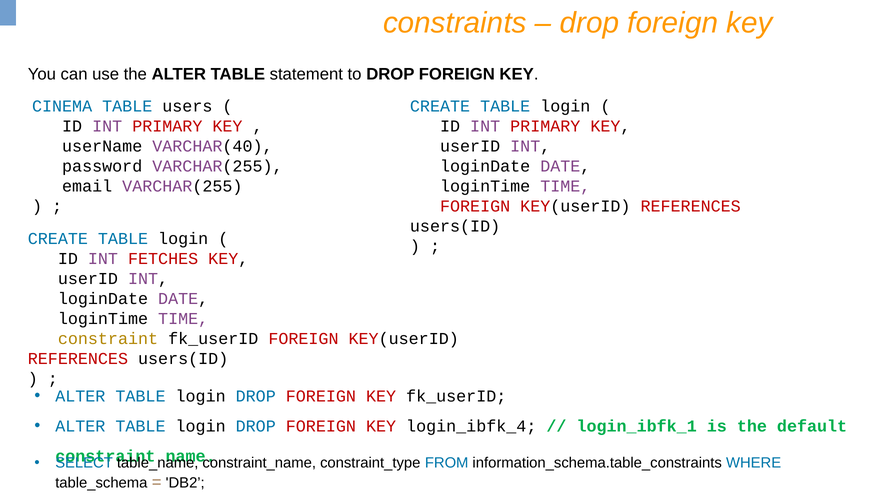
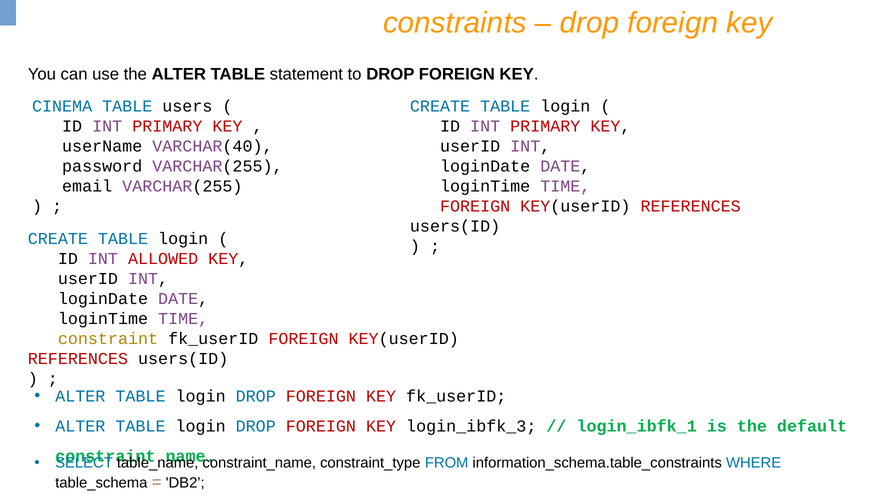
FETCHES: FETCHES -> ALLOWED (163, 259)
login_ibfk_4: login_ibfk_4 -> login_ibfk_3 (471, 426)
